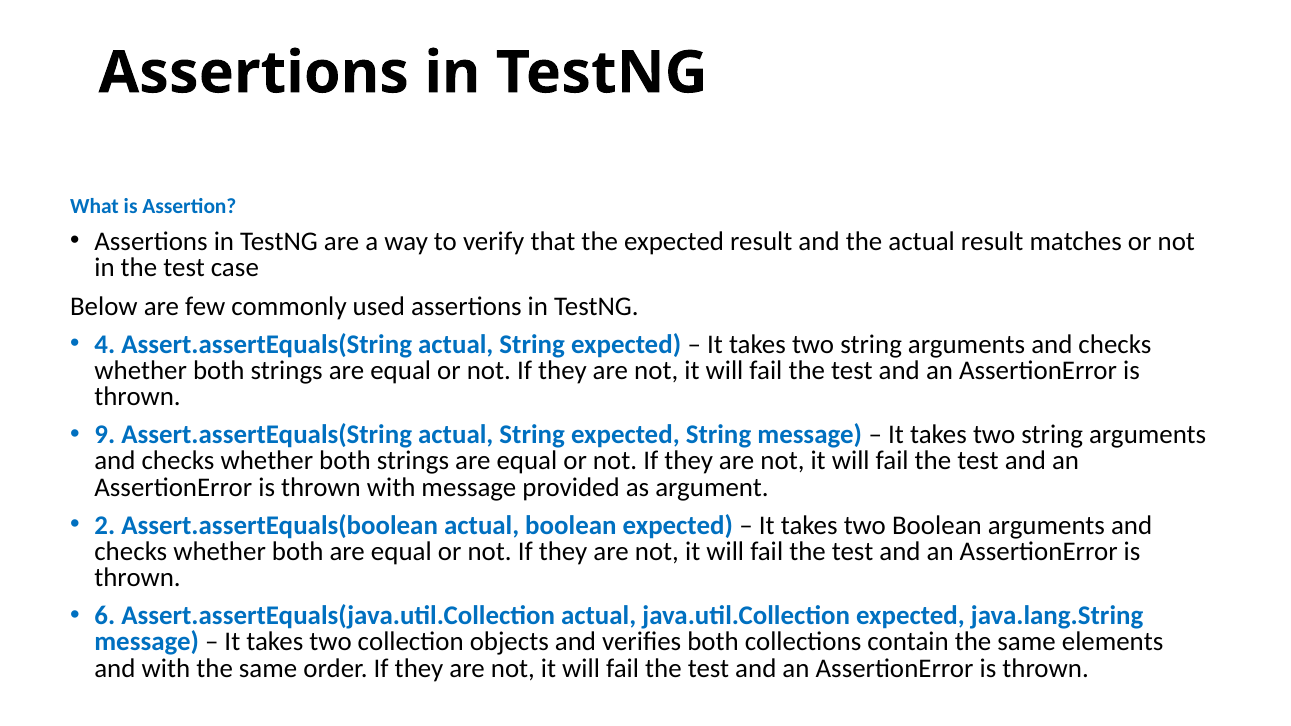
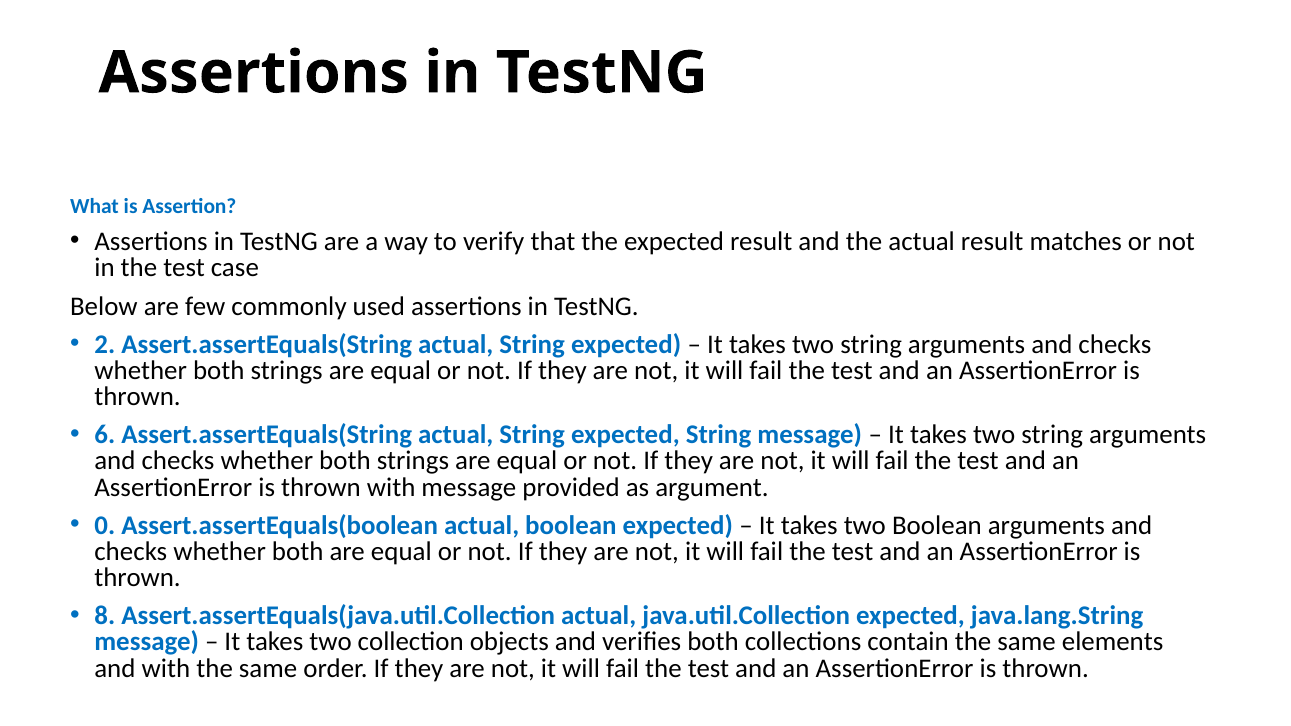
4: 4 -> 2 (105, 344)
9: 9 -> 6 (105, 435)
2: 2 -> 0 (105, 526)
6: 6 -> 8 (105, 616)
